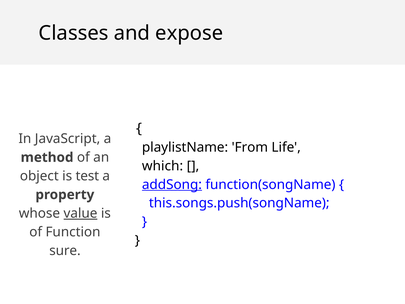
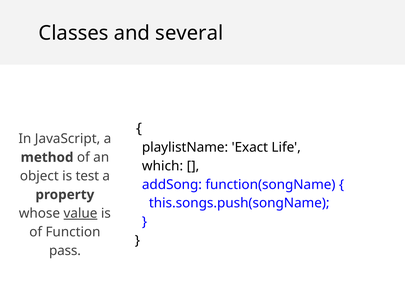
expose: expose -> several (189, 33)
From: From -> Exact (250, 147)
addSong underline: present -> none (172, 184)
sure: sure -> pass (65, 250)
